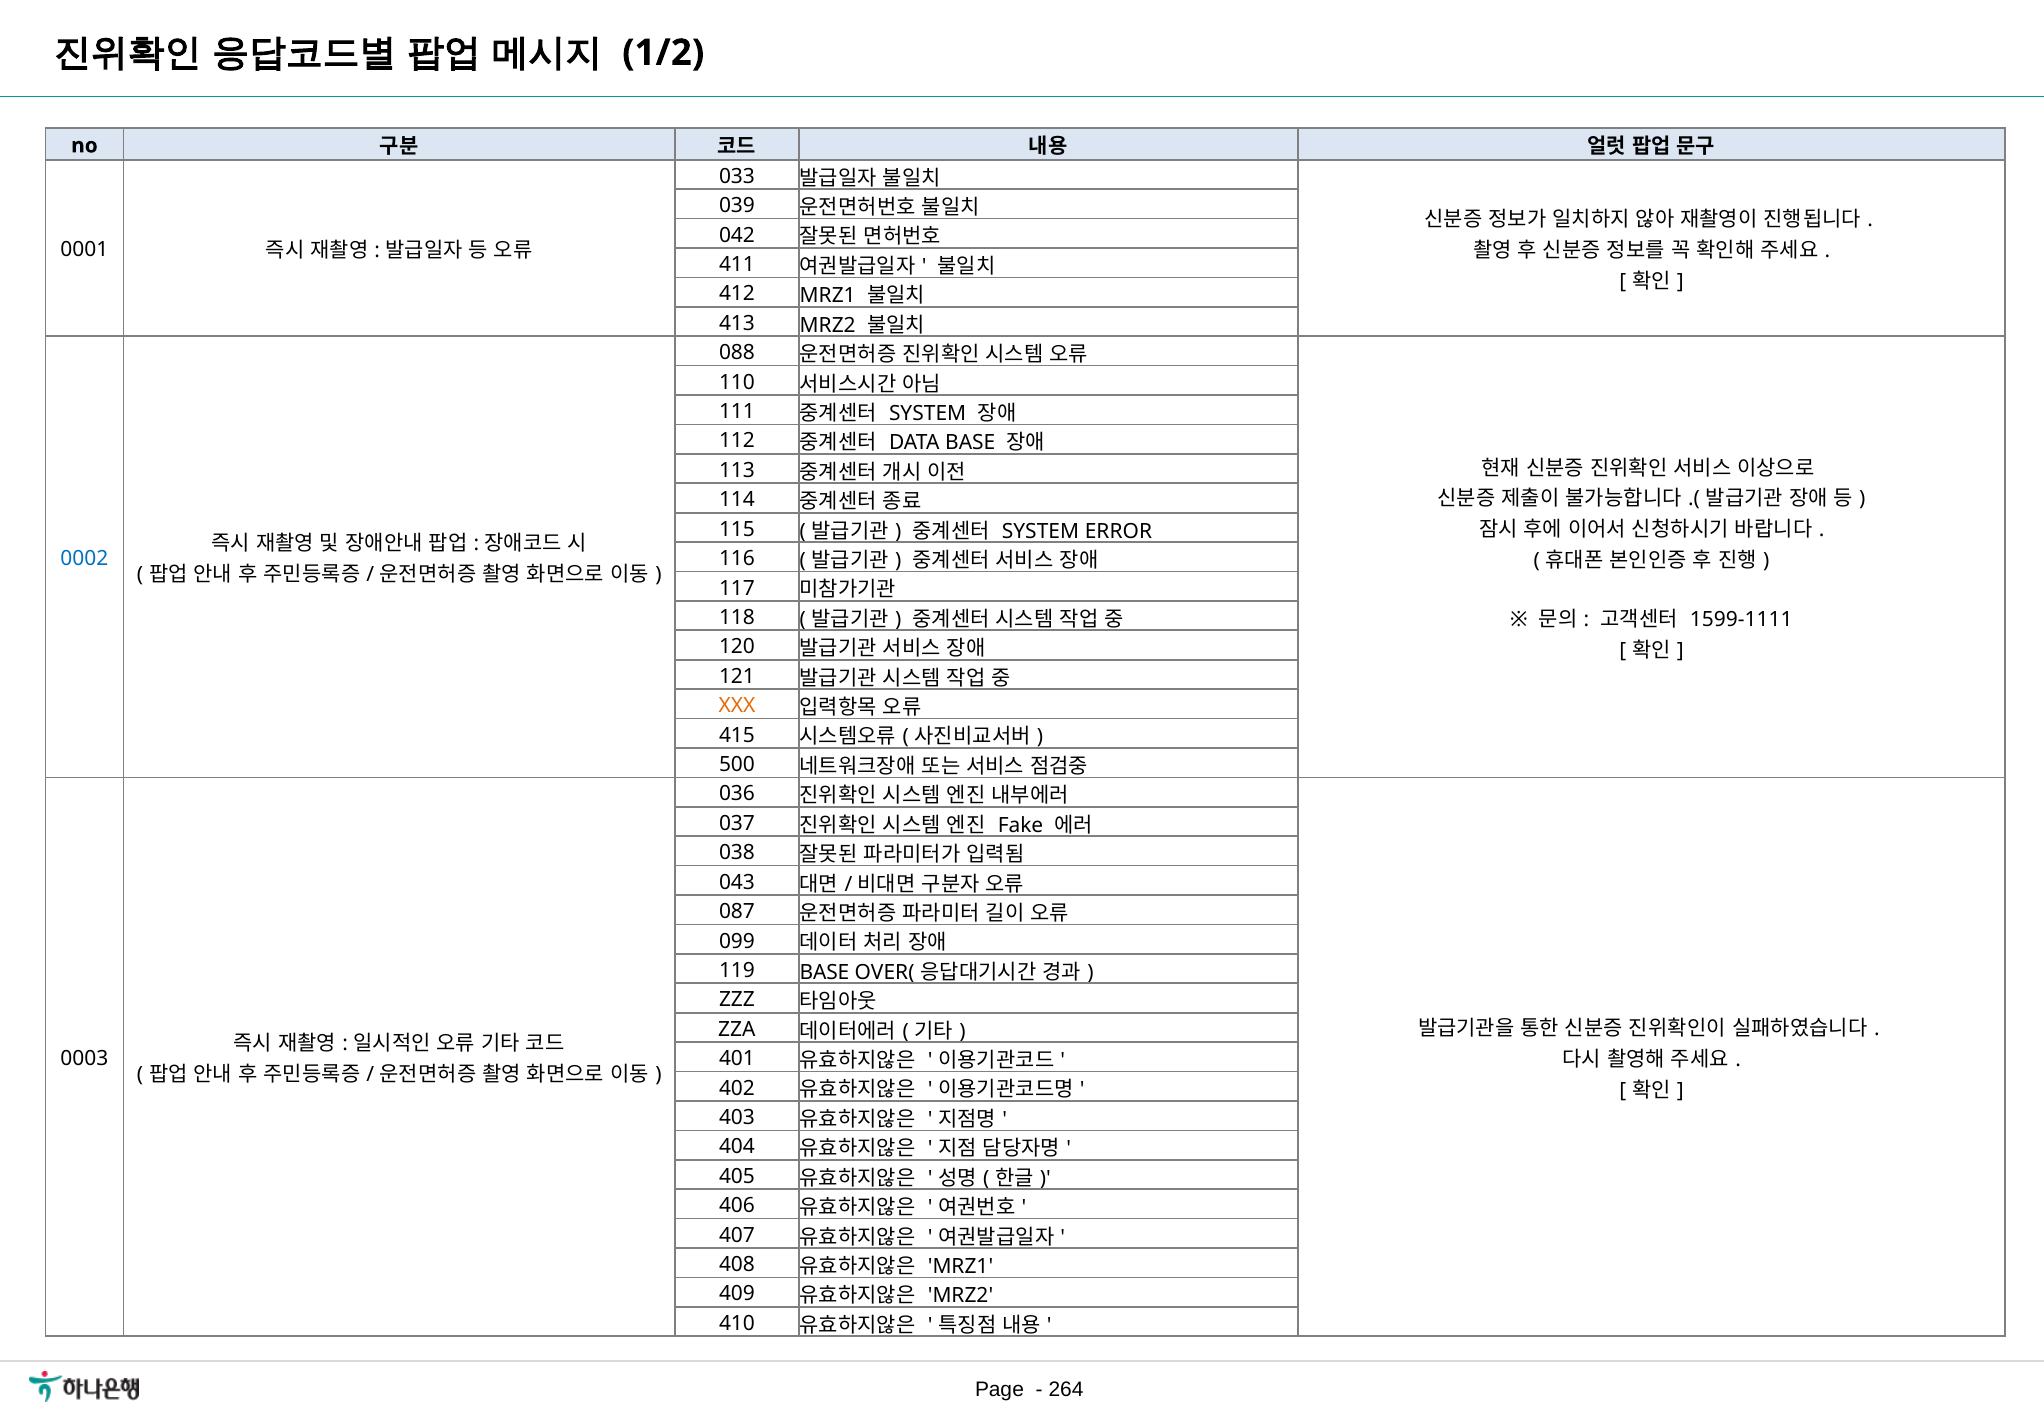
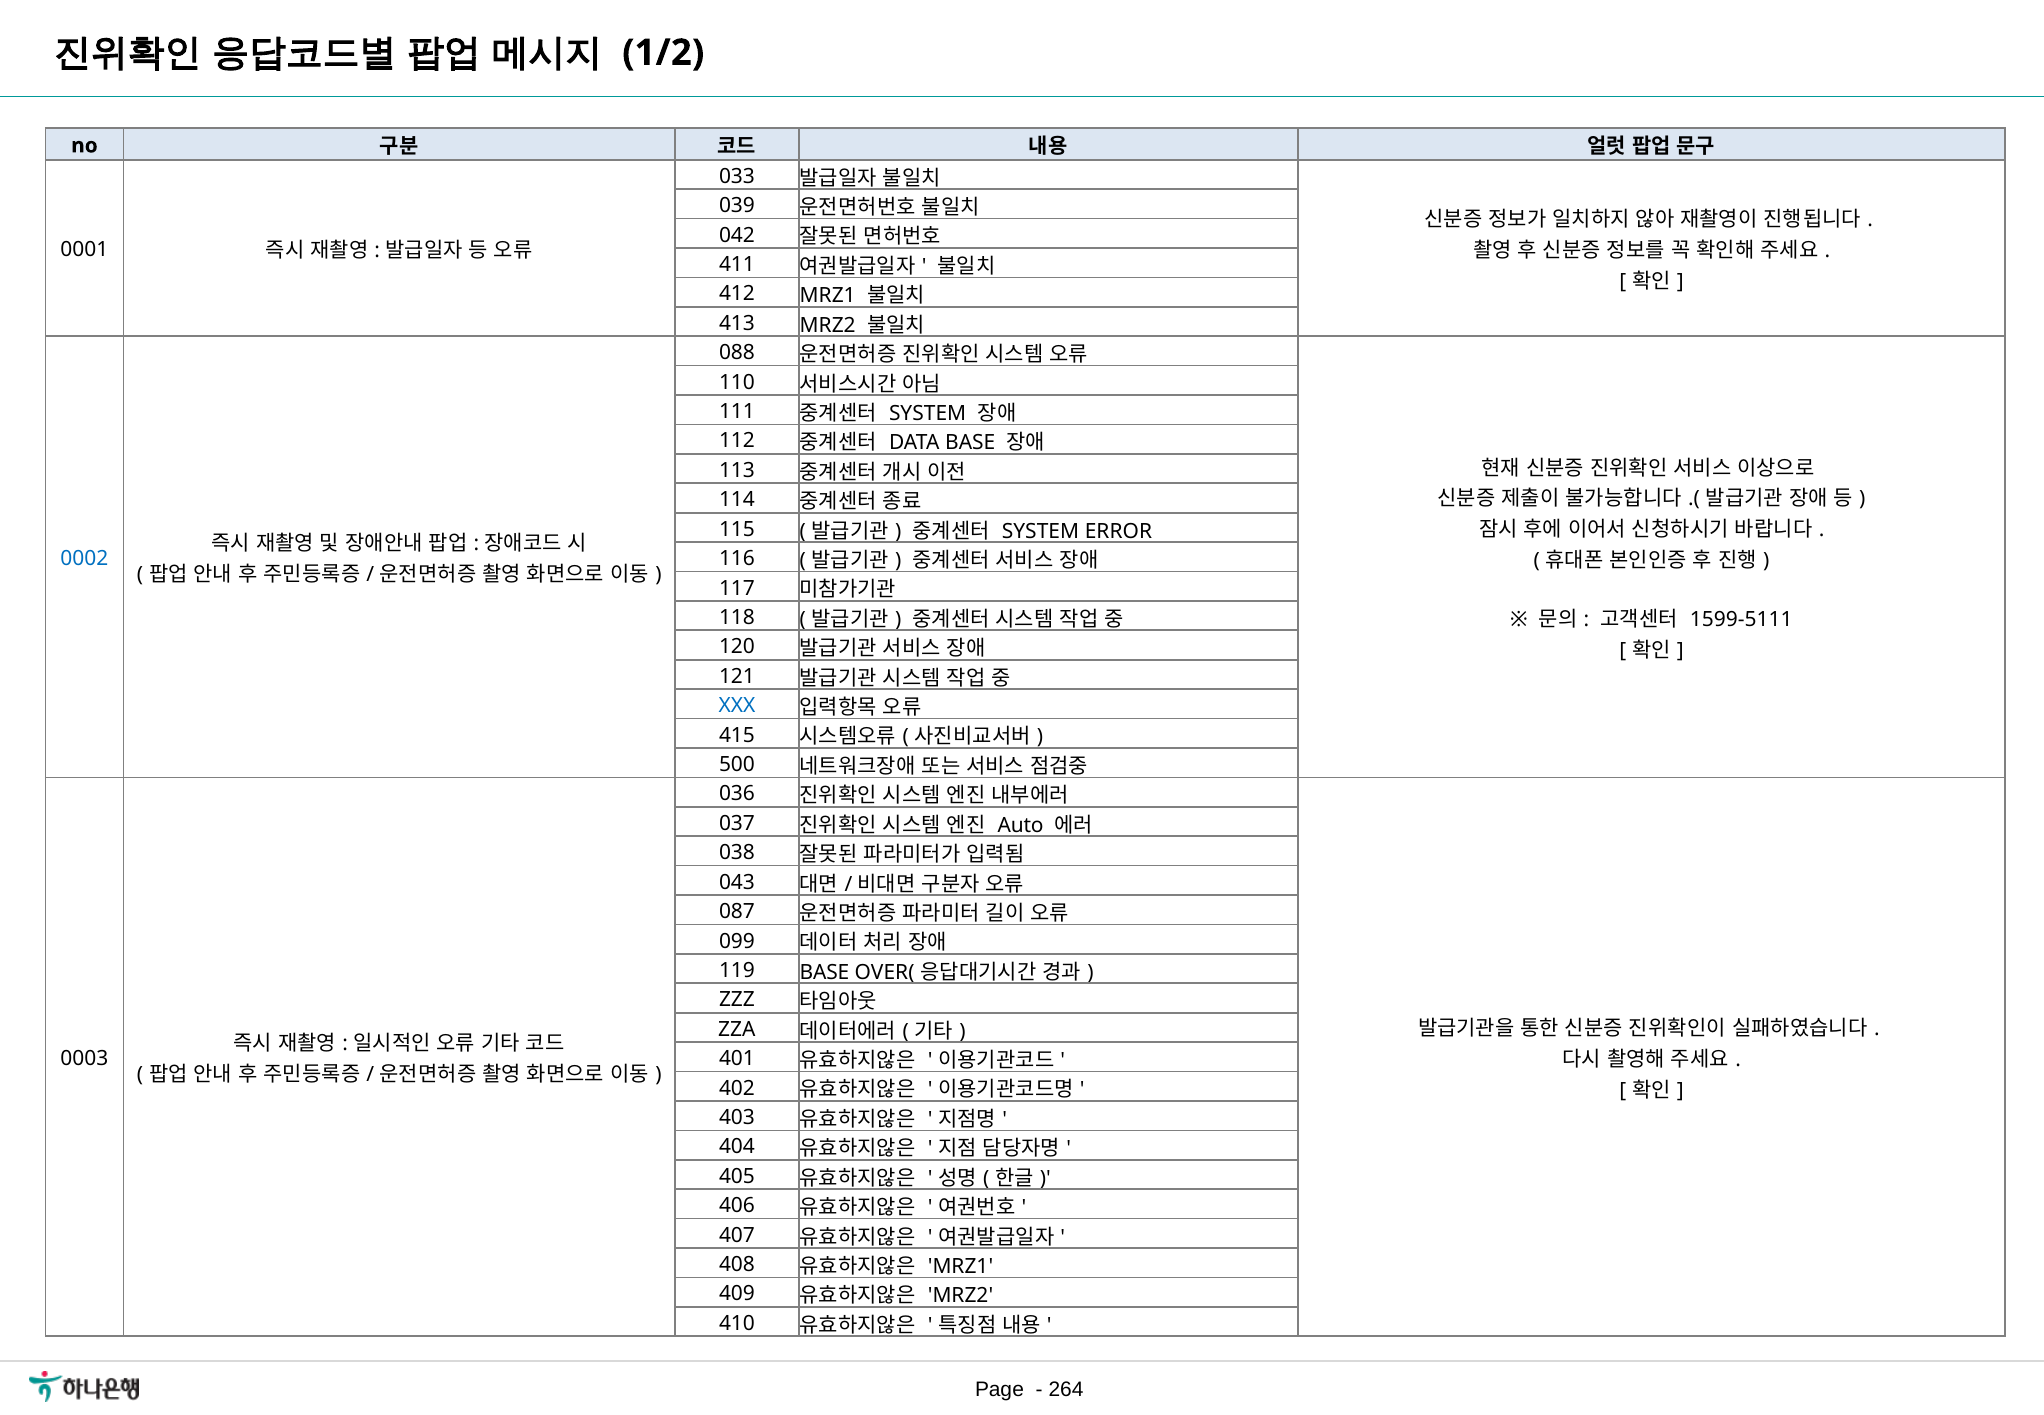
1599-1111: 1599-1111 -> 1599-5111 (1741, 620)
XXX colour: orange -> blue (737, 706)
Fake: Fake -> Auto (1021, 825)
